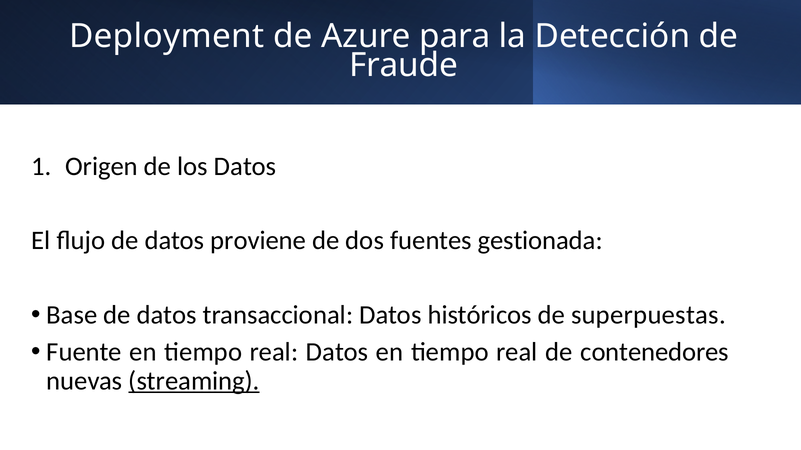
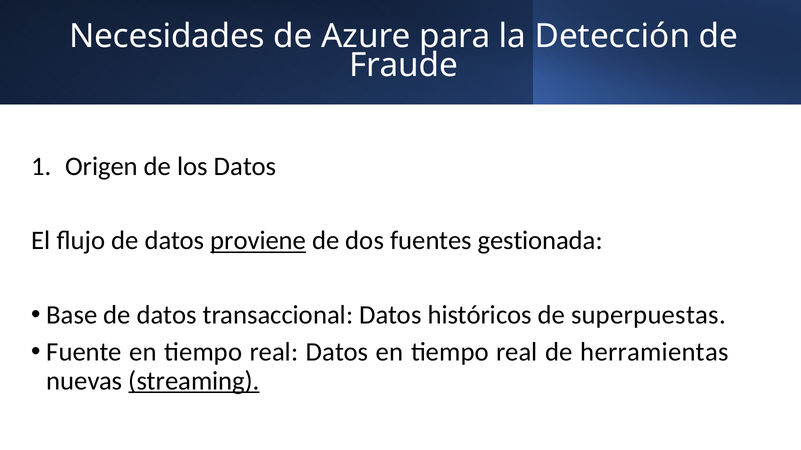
Deployment: Deployment -> Necesidades (167, 37)
proviene underline: none -> present (258, 241)
contenedores: contenedores -> herramientas (654, 353)
